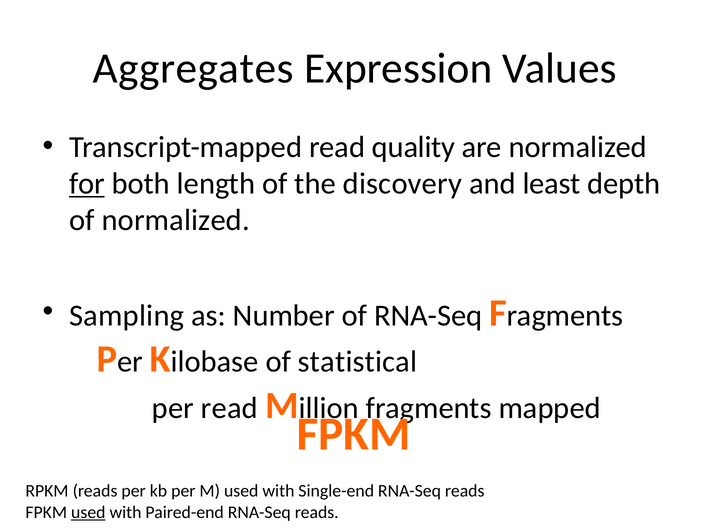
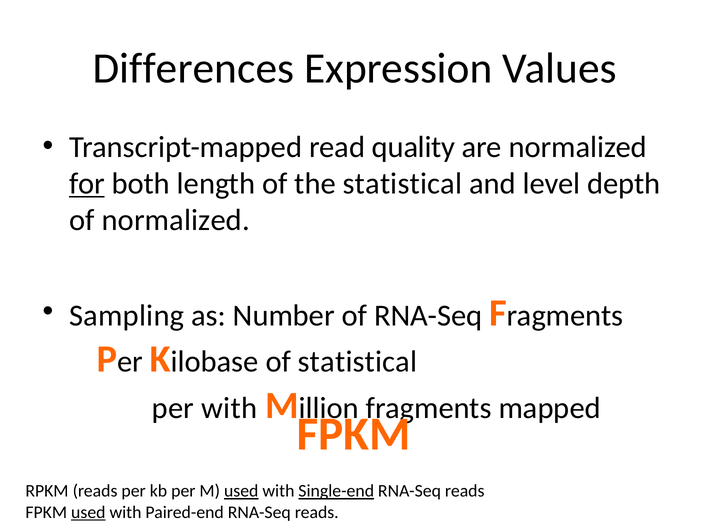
Aggregates: Aggregates -> Differences (193, 69)
the discovery: discovery -> statistical (402, 184)
least: least -> level (552, 184)
per read: read -> with (229, 408)
used underline: none -> present (241, 492)
Single-end underline: none -> present (336, 492)
